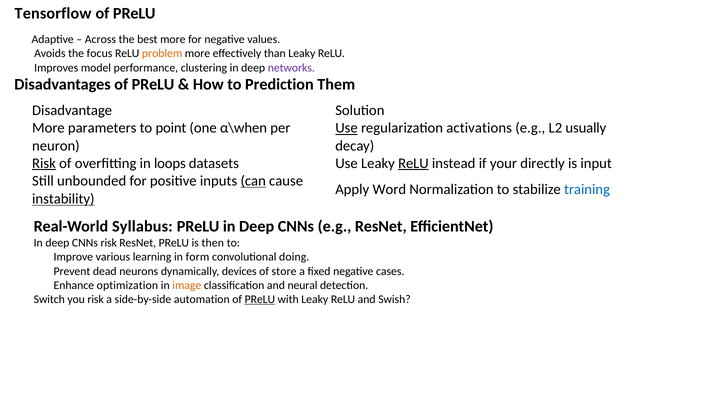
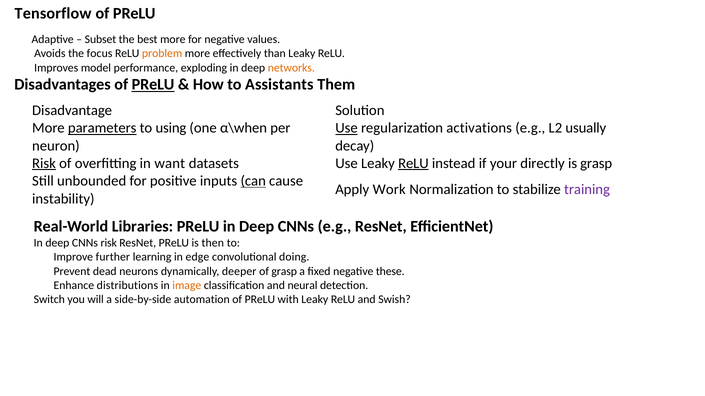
Across: Across -> Subset (100, 40)
clustering: clustering -> exploding (204, 68)
networks colour: purple -> orange (291, 68)
PReLU underline: none -> present (153, 85)
Prediction: Prediction -> Assistants (279, 85)
parameters underline: none -> present (102, 128)
point: point -> using (171, 128)
loops: loops -> want (170, 164)
is input: input -> grasp (596, 164)
Word: Word -> Work (389, 190)
training colour: blue -> purple (587, 190)
instability underline: present -> none (63, 199)
Syllabus: Syllabus -> Libraries (143, 227)
various: various -> further (113, 257)
form: form -> edge (197, 257)
devices: devices -> deeper (239, 272)
of store: store -> grasp (284, 272)
cases: cases -> these (390, 272)
optimization: optimization -> distributions (127, 286)
you risk: risk -> will (96, 300)
PReLU underline: present -> none (260, 300)
